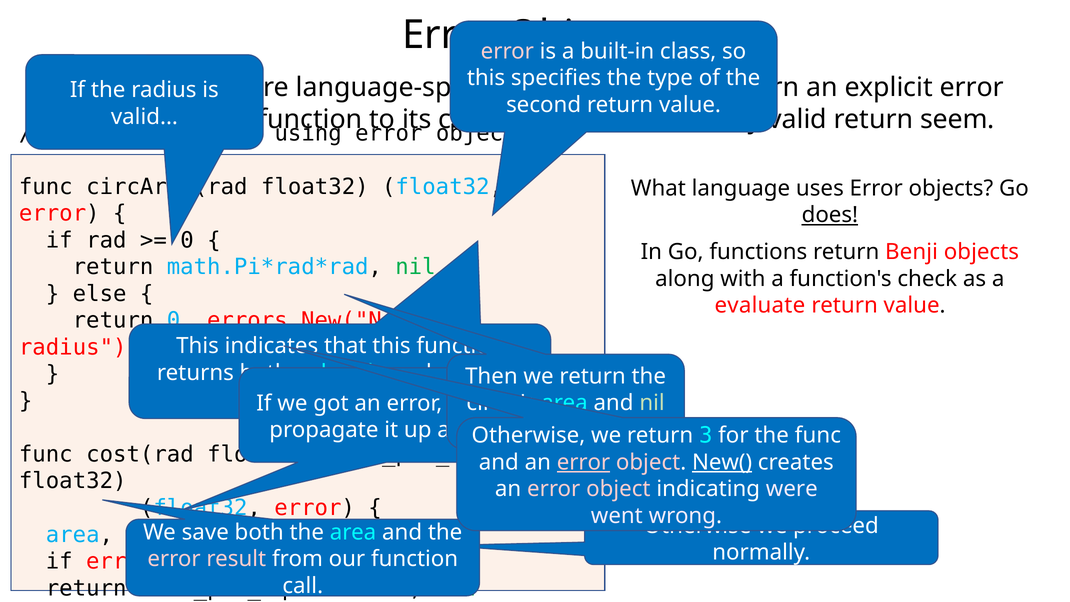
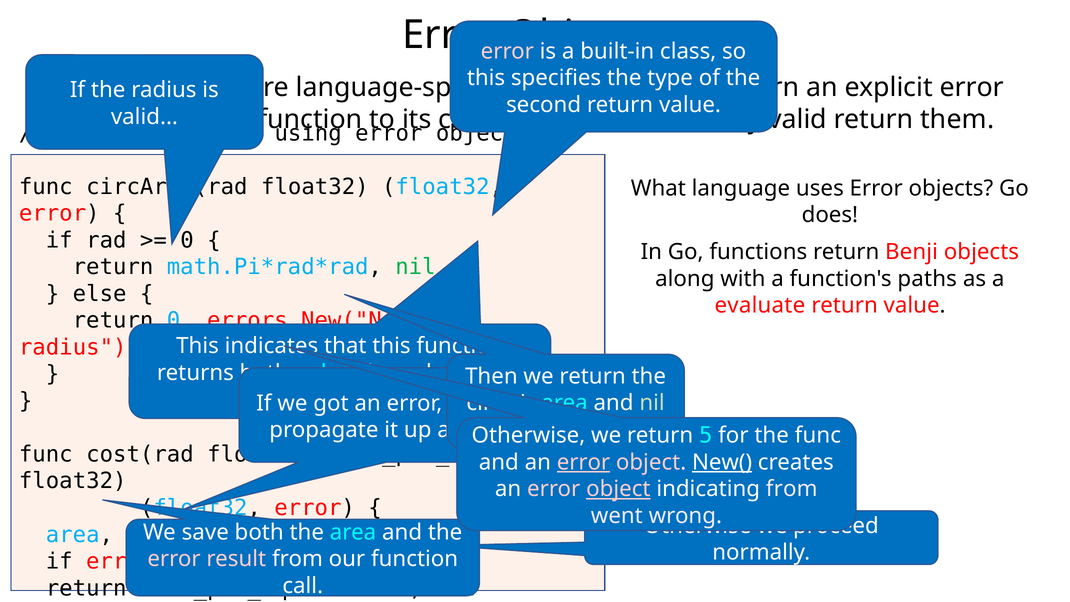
seem: seem -> them (957, 120)
does underline: present -> none (830, 215)
check: check -> paths (927, 279)
3: 3 -> 5 (706, 435)
object underline: none -> present (618, 489)
indicating were: were -> from (792, 489)
